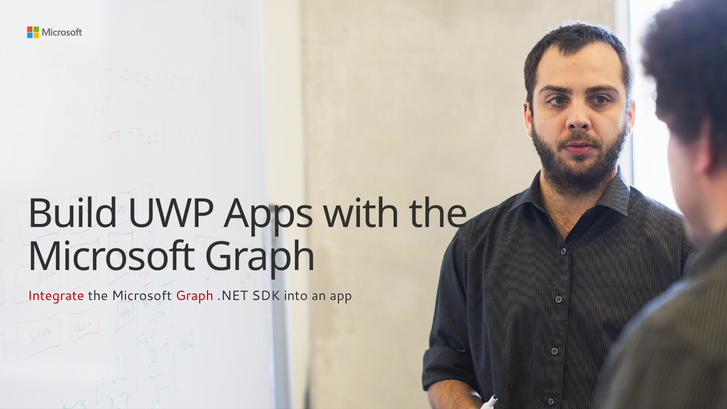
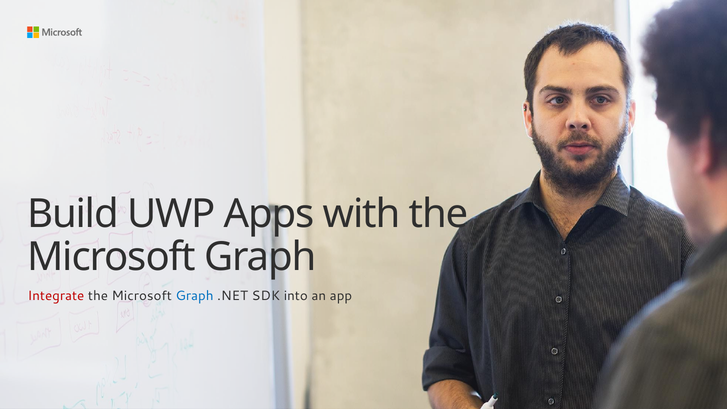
Graph colour: red -> blue (195, 296)
